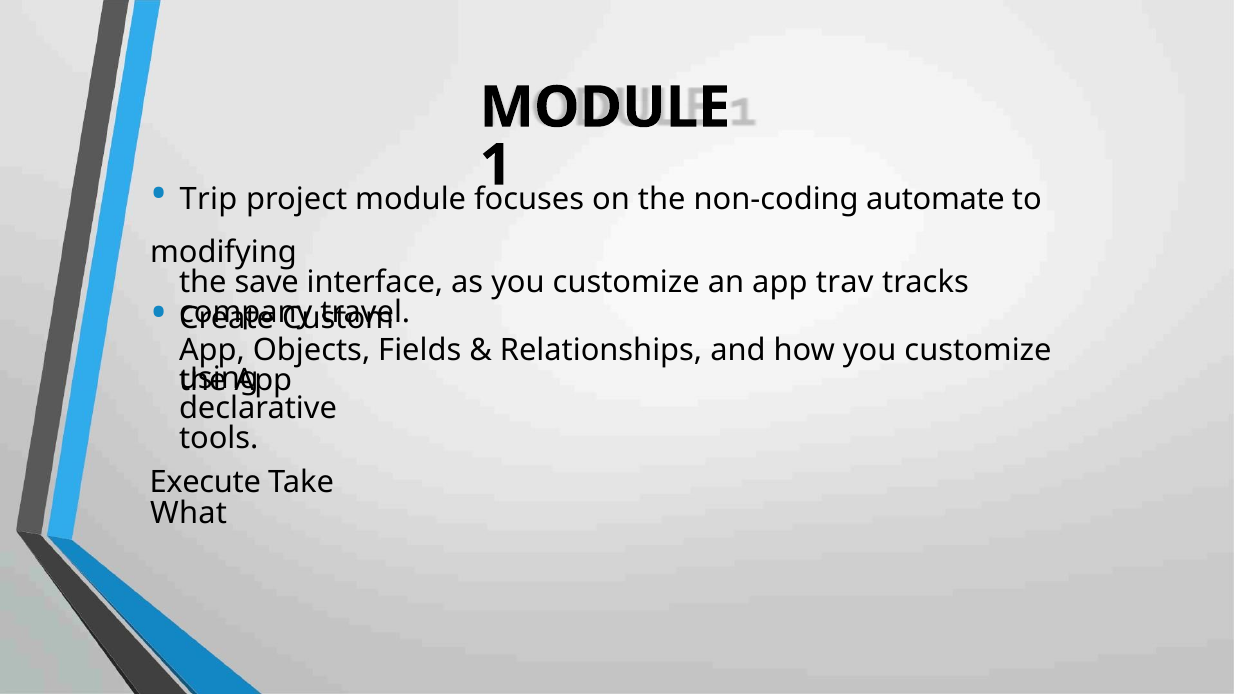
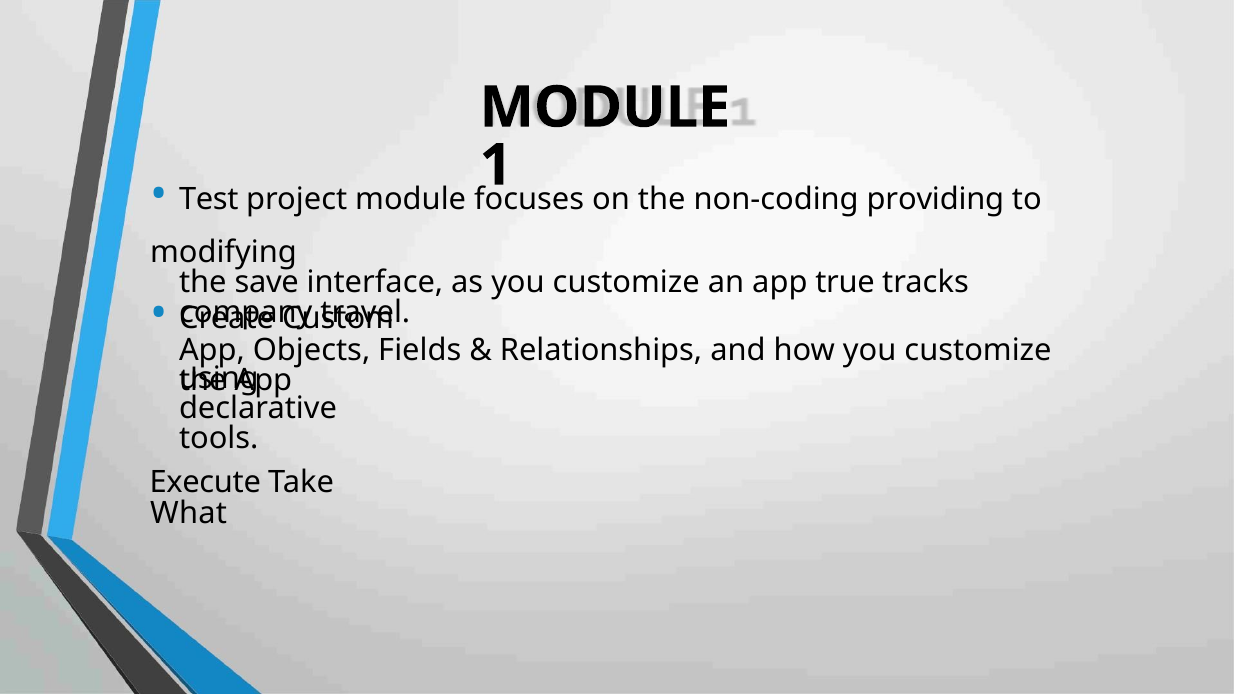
Trip: Trip -> Test (209, 199)
automate: automate -> providing (935, 199)
trav: trav -> true (845, 282)
